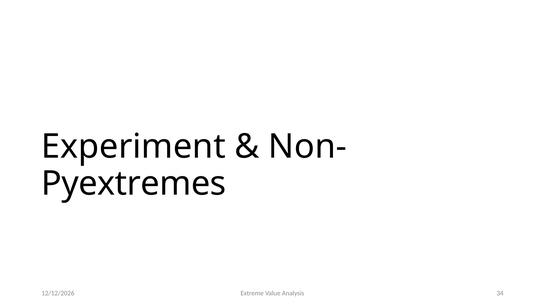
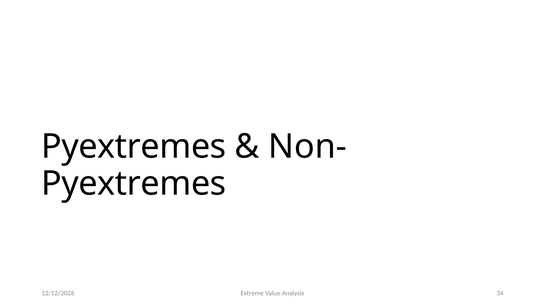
Experiment: Experiment -> Pyextremes (134, 146)
